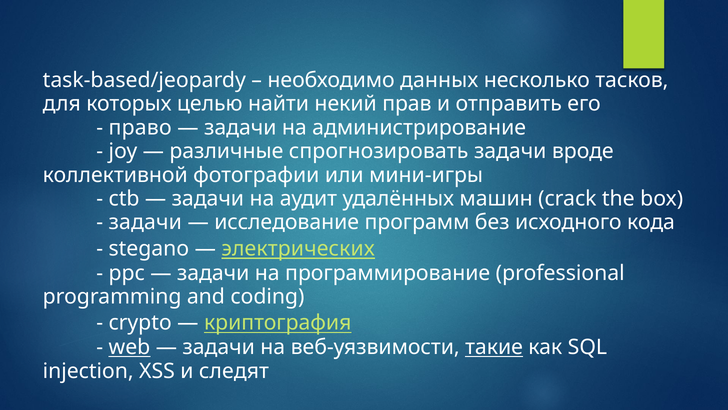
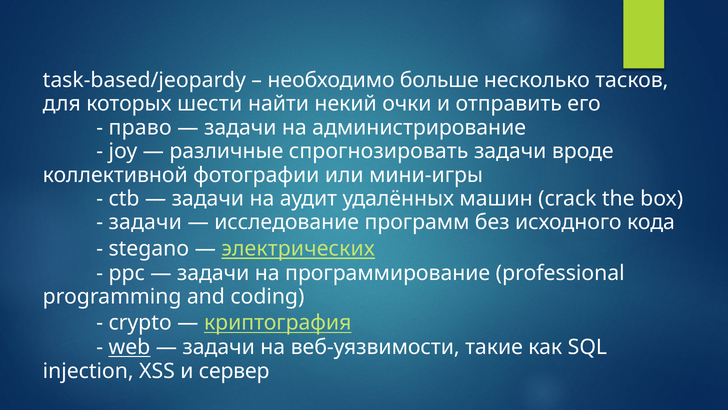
данных: данных -> больше (439, 80)
целью: целью -> шести (210, 104)
прав: прав -> очки (407, 104)
такие underline: present -> none (494, 347)
следят: следят -> сервер (234, 371)
